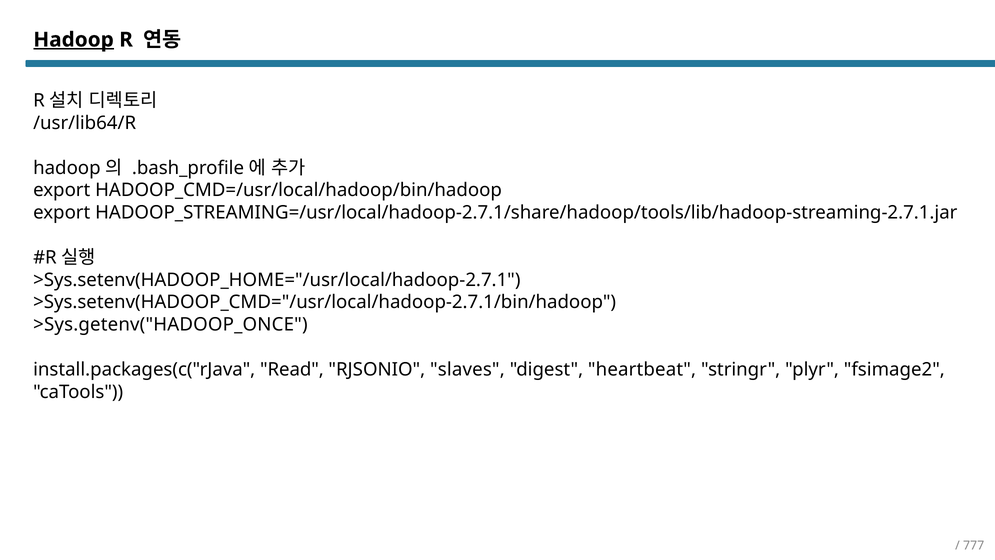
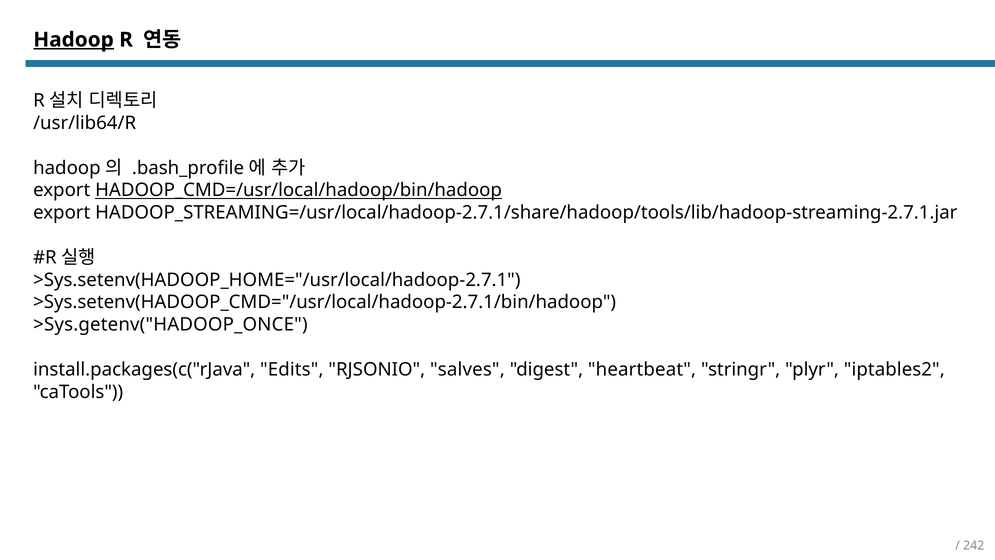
HADOOP_CMD=/usr/local/hadoop/bin/hadoop underline: none -> present (299, 190)
Read: Read -> Edits (292, 369)
slaves: slaves -> salves (467, 369)
fsimage2: fsimage2 -> iptables2 (894, 369)
777: 777 -> 242 (974, 545)
